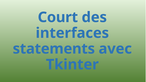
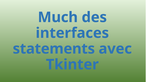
Court: Court -> Much (58, 17)
